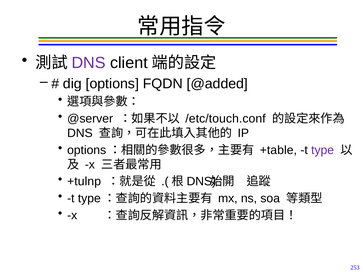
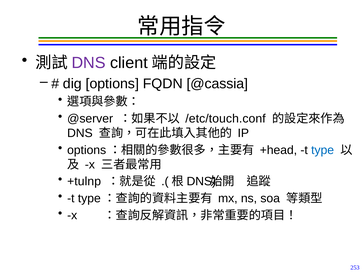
@added: @added -> @cassia (217, 84)
+table: +table -> +head (278, 150)
type colour: purple -> blue (323, 150)
